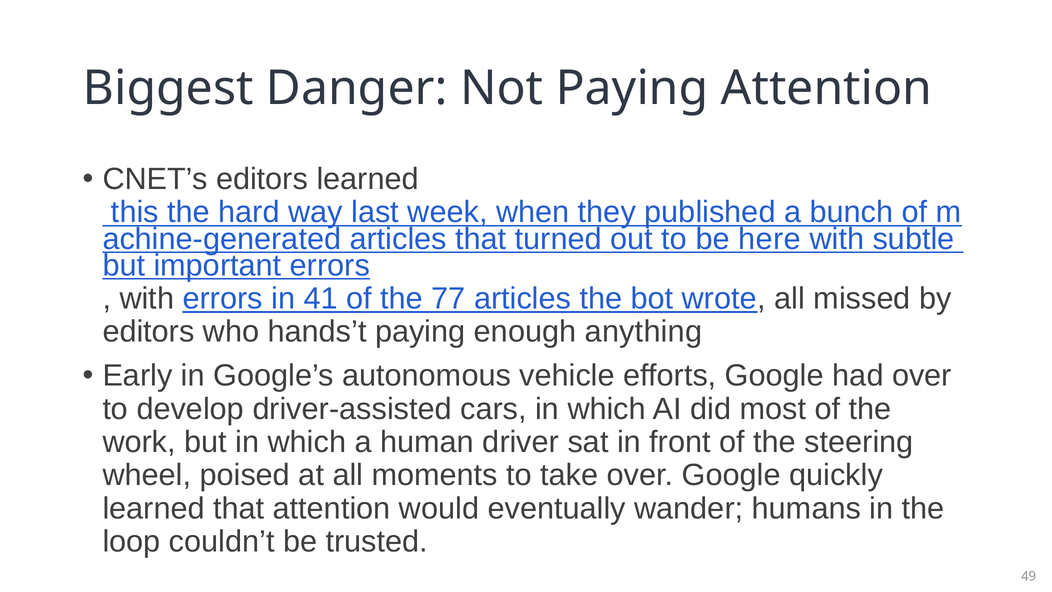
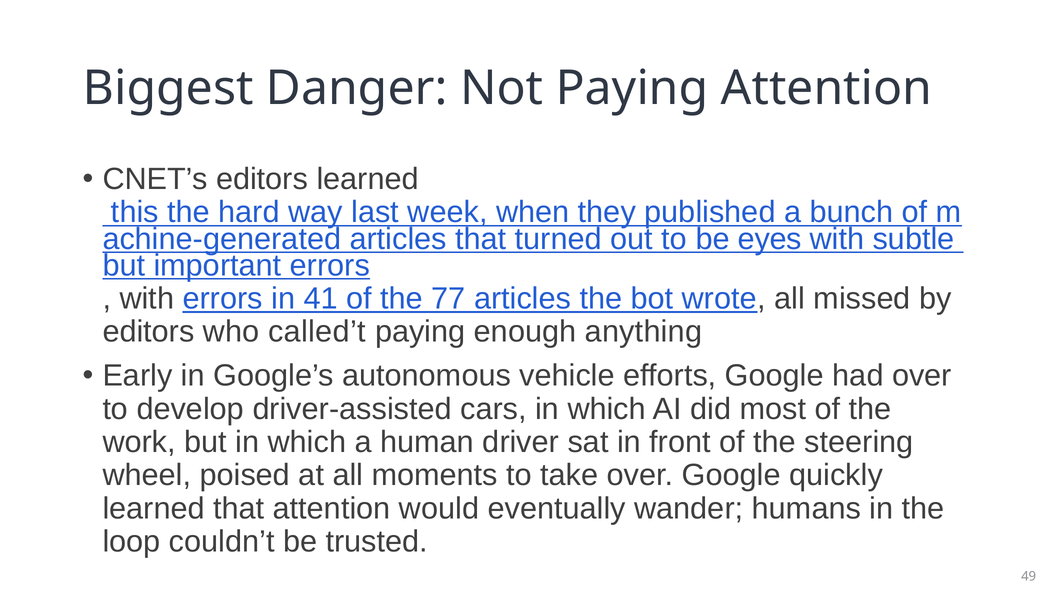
here: here -> eyes (770, 239)
hands’t: hands’t -> called’t (317, 332)
